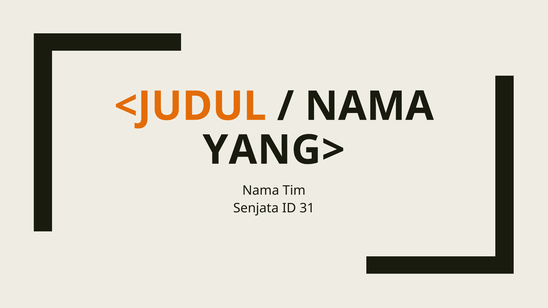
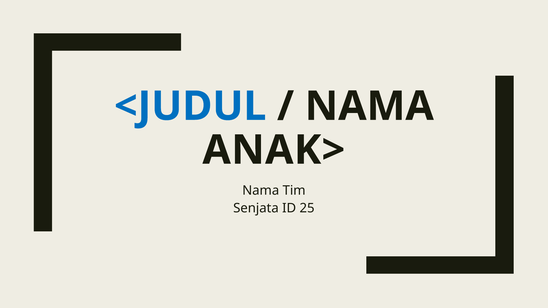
<JUDUL colour: orange -> blue (190, 106)
YANG>: YANG> -> ANAK> (274, 150)
31: 31 -> 25 (307, 208)
